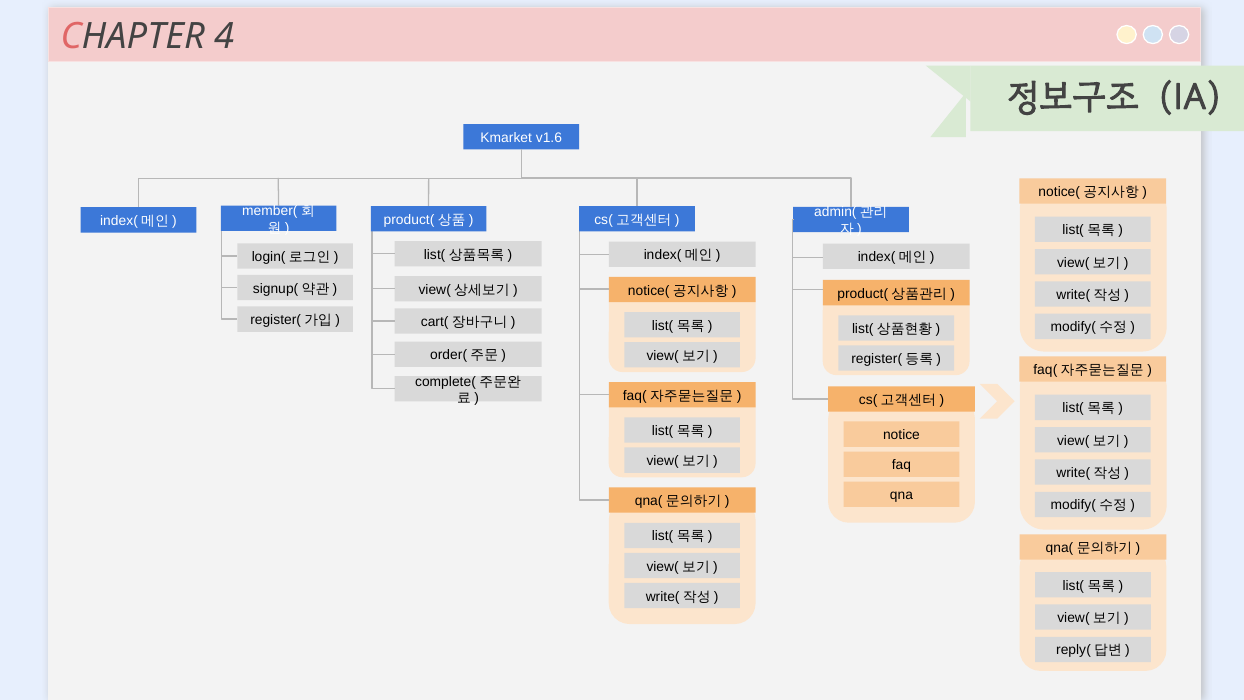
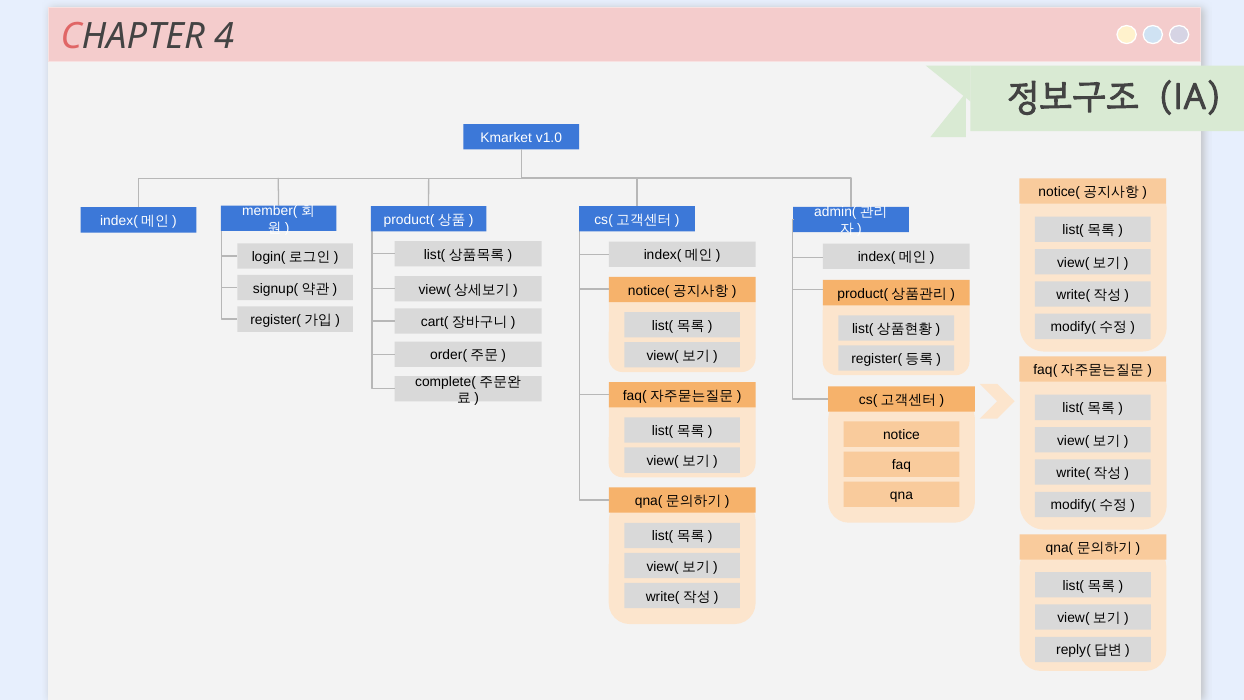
v1.6: v1.6 -> v1.0 (549, 138)
